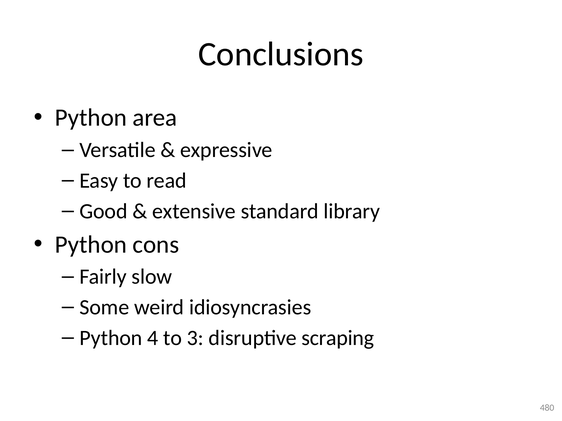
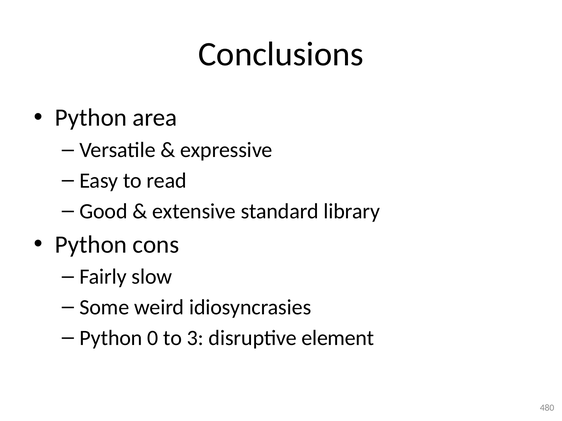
4: 4 -> 0 (153, 338)
scraping: scraping -> element (338, 338)
